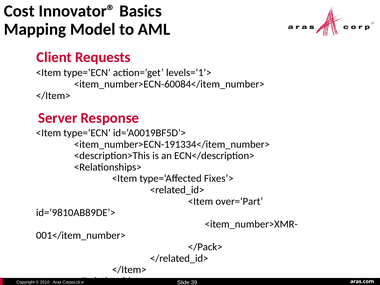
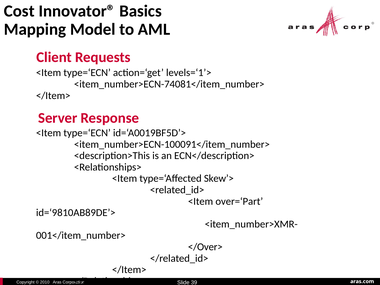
<item_number>ECN-60084</item_number>: <item_number>ECN-60084</item_number> -> <item_number>ECN-74081</item_number> (169, 84)
<item_number>ECN-191334</item_number>: <item_number>ECN-191334</item_number> -> <item_number>ECN-100091</item_number> (172, 144)
Fixes’>: Fixes’> -> Skew’> (219, 178)
</Pack>: </Pack> -> </Over> (205, 247)
